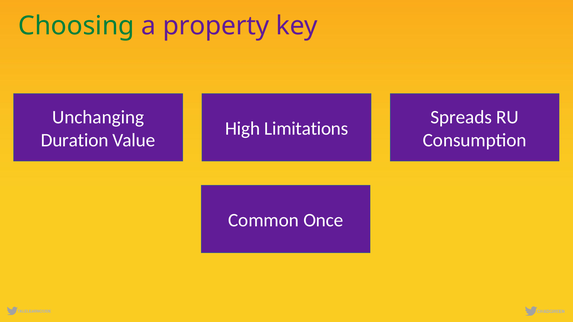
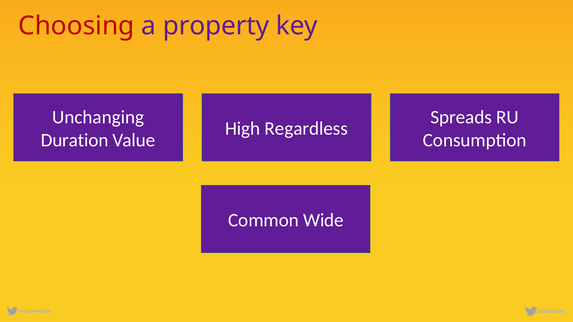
Choosing colour: green -> red (76, 26)
Limitations: Limitations -> Regardless (306, 129)
Once: Once -> Wide (323, 220)
